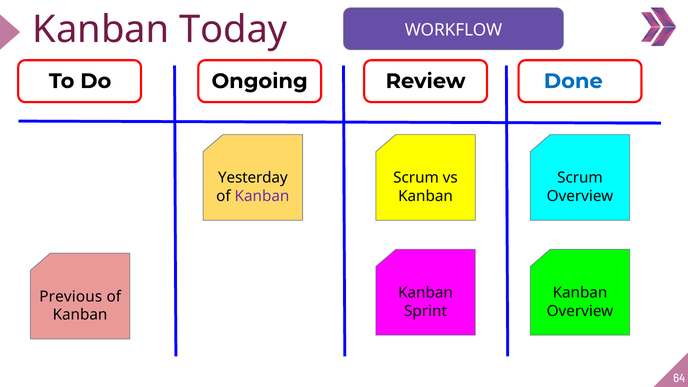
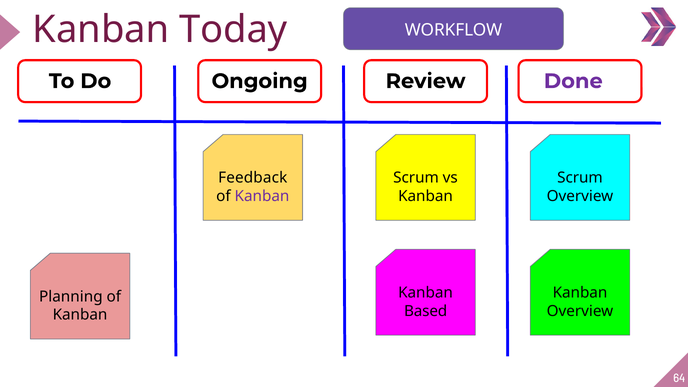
Done colour: blue -> purple (573, 81)
Yesterday: Yesterday -> Feedback (253, 178)
Previous: Previous -> Planning (71, 297)
Sprint: Sprint -> Based (426, 311)
